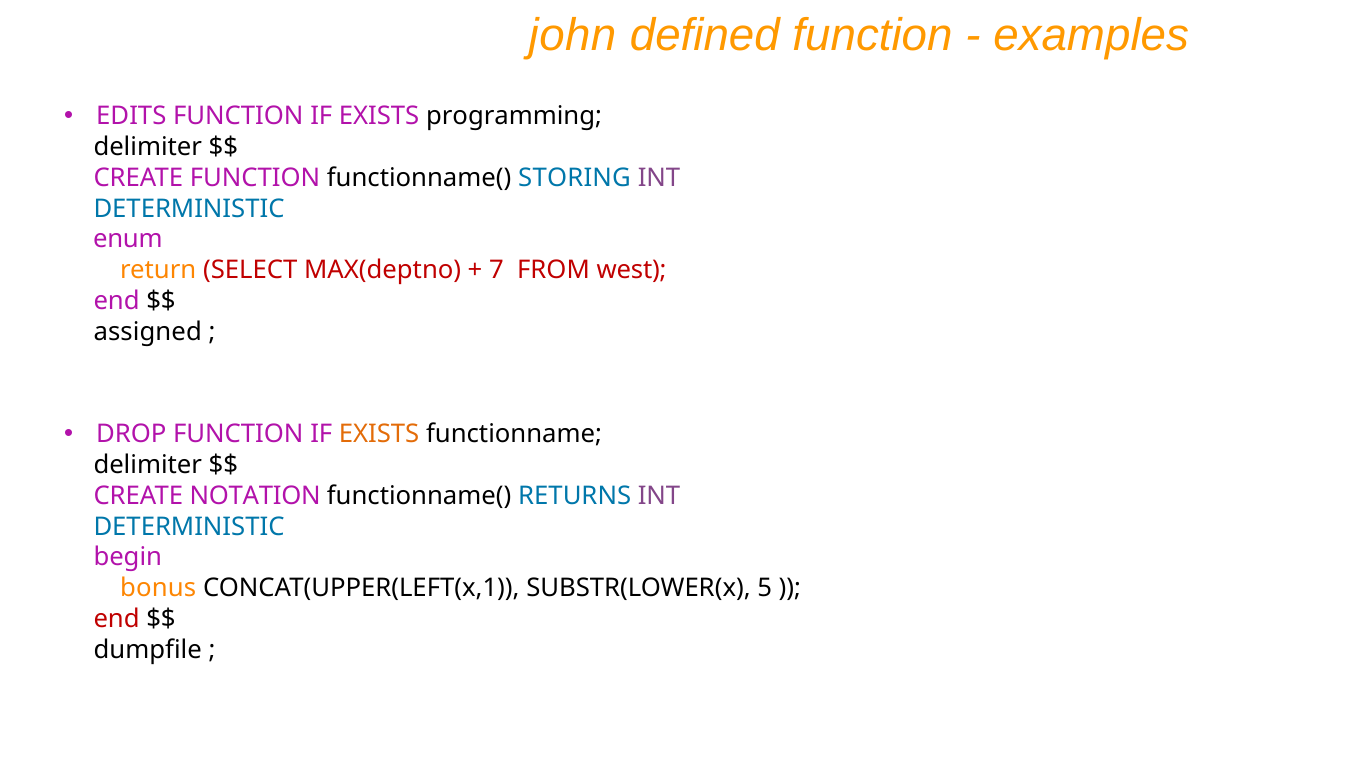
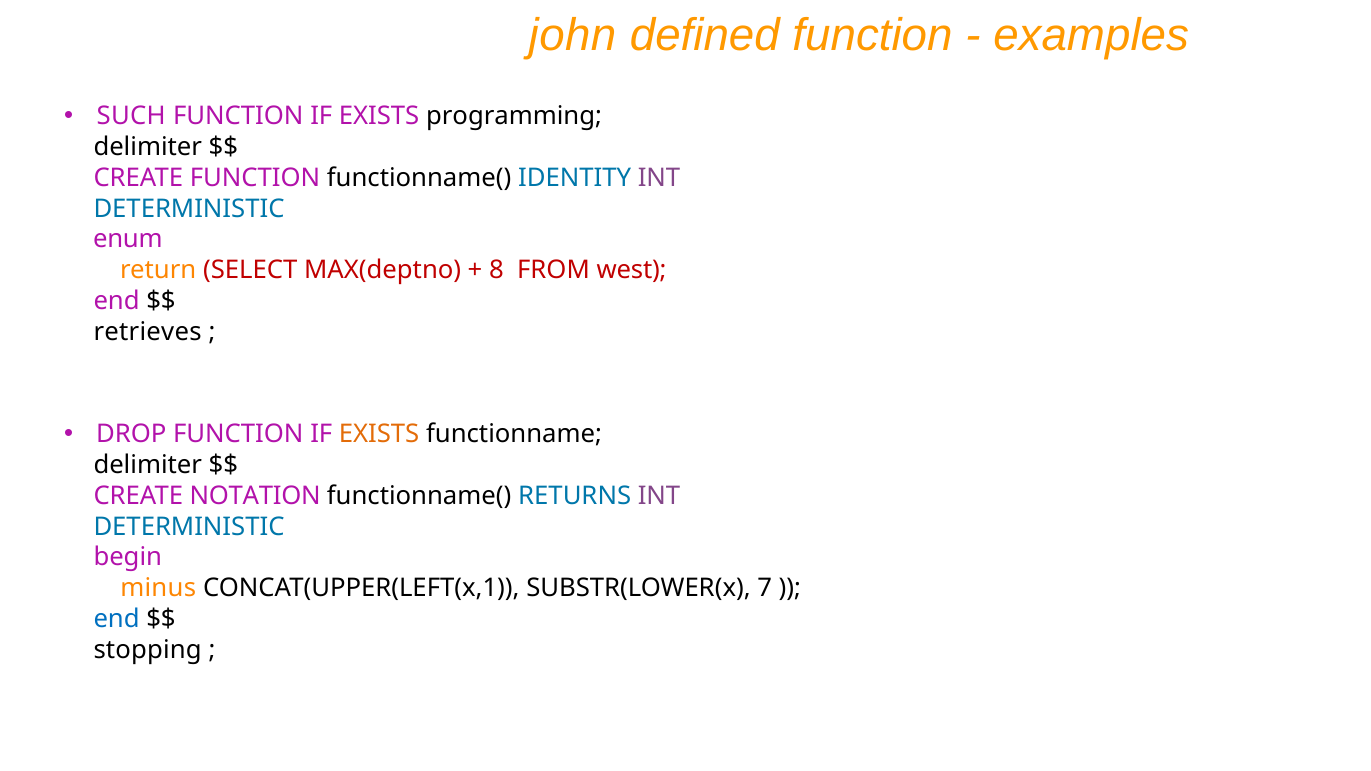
EDITS: EDITS -> SUCH (131, 116)
STORING: STORING -> IDENTITY (575, 178)
7: 7 -> 8 (496, 270)
assigned: assigned -> retrieves (148, 332)
bonus: bonus -> minus (158, 588)
5: 5 -> 7 (765, 588)
end colour: red -> blue (117, 619)
dumpfile: dumpfile -> stopping (148, 650)
